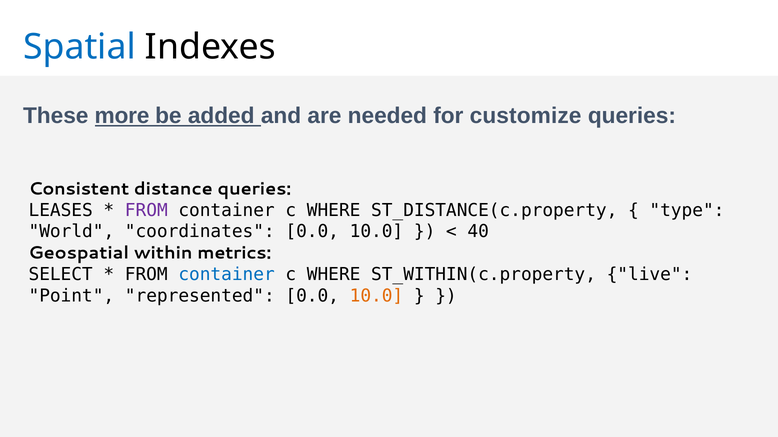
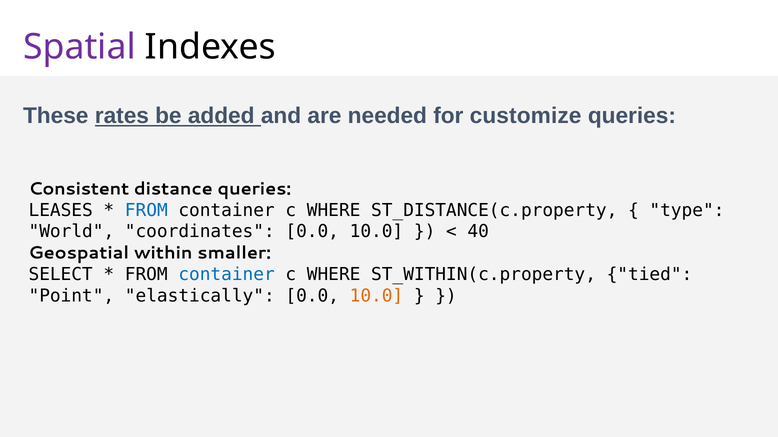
Spatial colour: blue -> purple (79, 47)
more: more -> rates (122, 116)
FROM colour: purple -> blue (146, 211)
metrics: metrics -> smaller (234, 253)
live: live -> tied (649, 275)
represented: represented -> elastically (200, 296)
